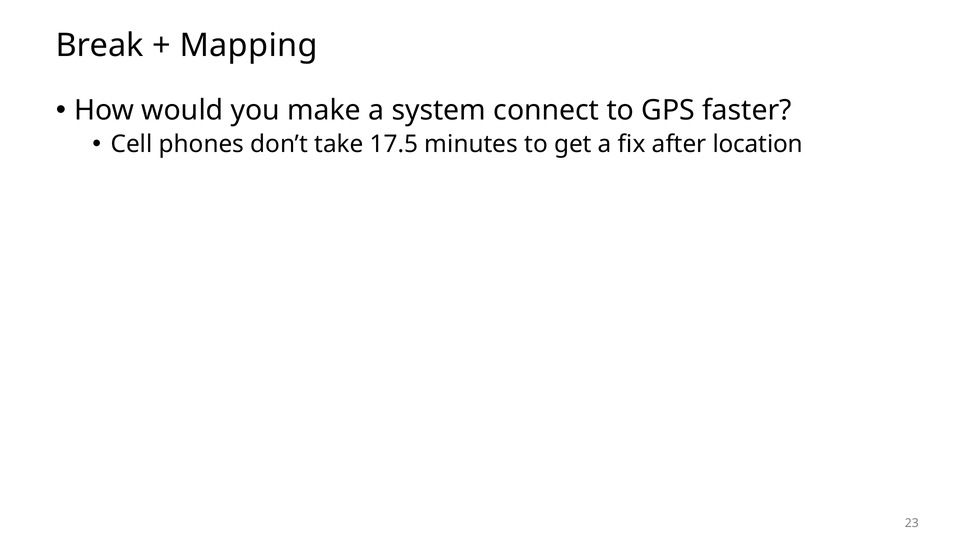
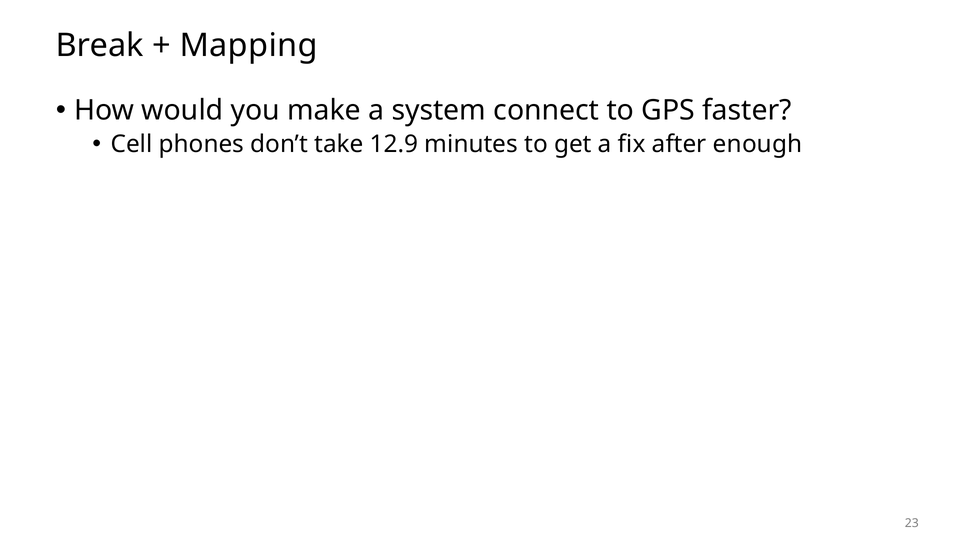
17.5: 17.5 -> 12.9 (394, 144)
location: location -> enough (758, 144)
